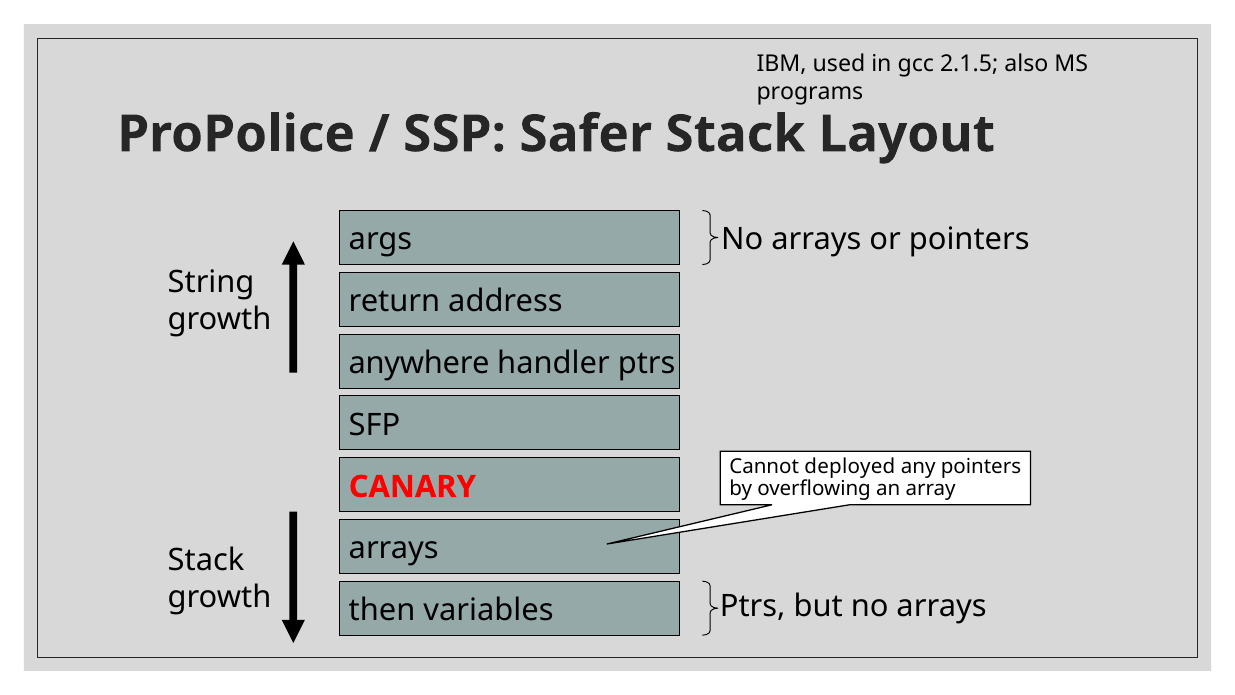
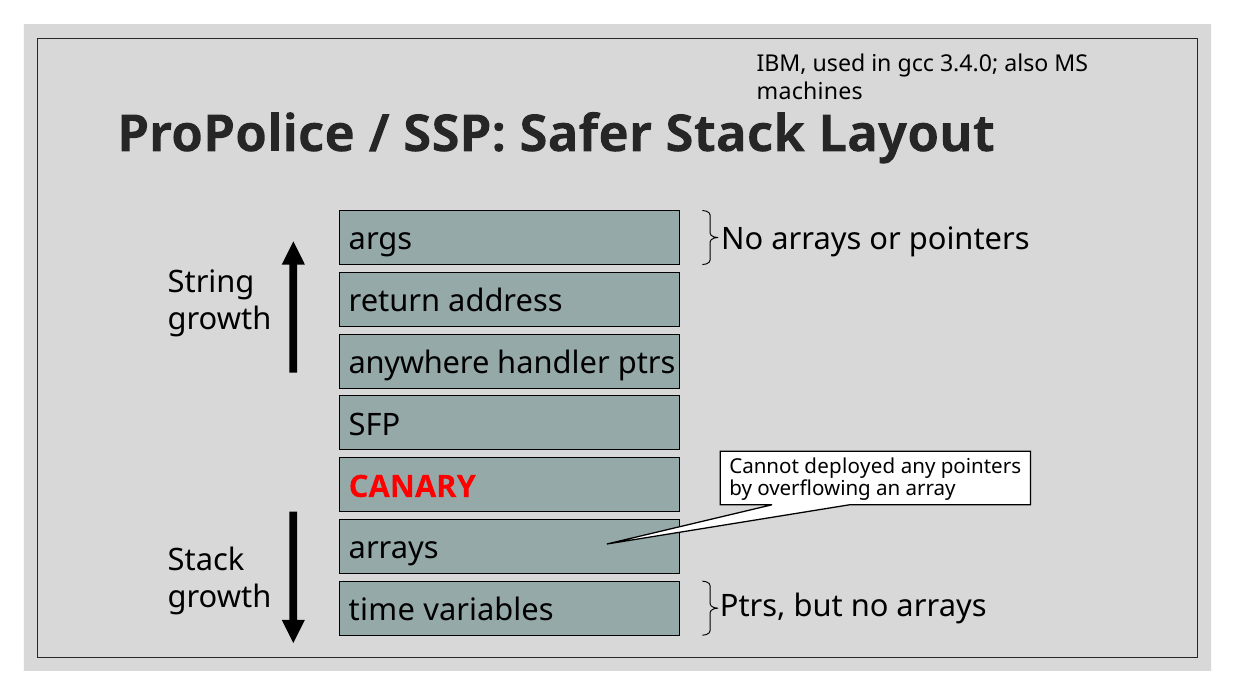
2.1.5: 2.1.5 -> 3.4.0 (969, 64)
programs: programs -> machines (810, 91)
then: then -> time (382, 610)
